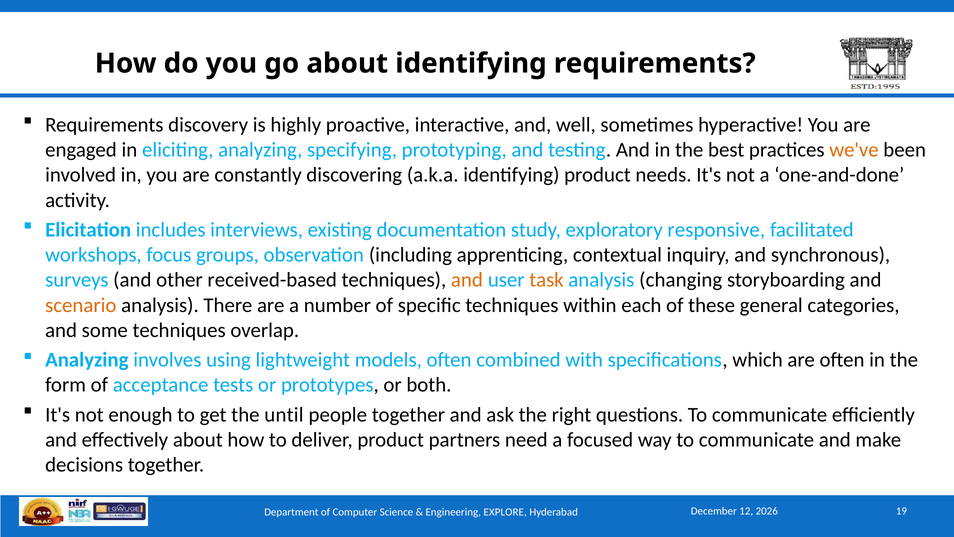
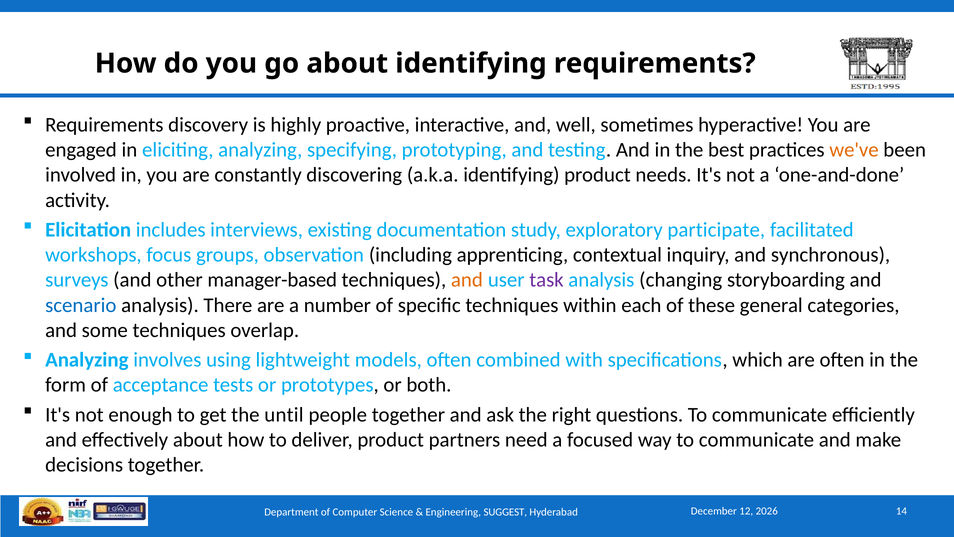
responsive: responsive -> participate (716, 230)
received-based: received-based -> manager-based (272, 280)
task colour: orange -> purple (547, 280)
scenario colour: orange -> blue (81, 305)
EXPLORE: EXPLORE -> SUGGEST (505, 512)
19: 19 -> 14 (901, 511)
